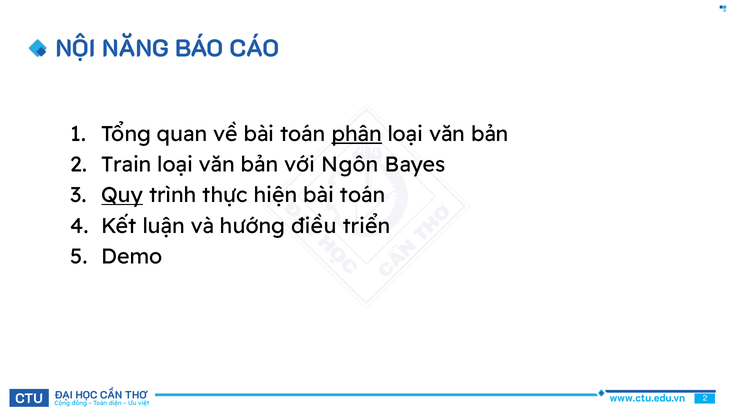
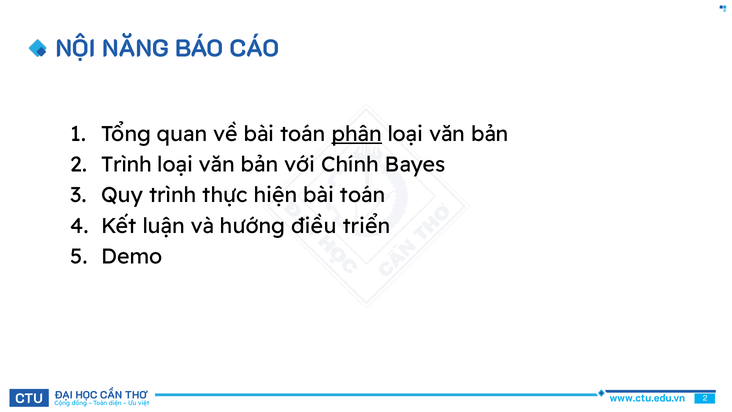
Train: Train -> Trình (126, 165)
Ngôn: Ngôn -> Chính (350, 165)
Quy underline: present -> none (122, 195)
